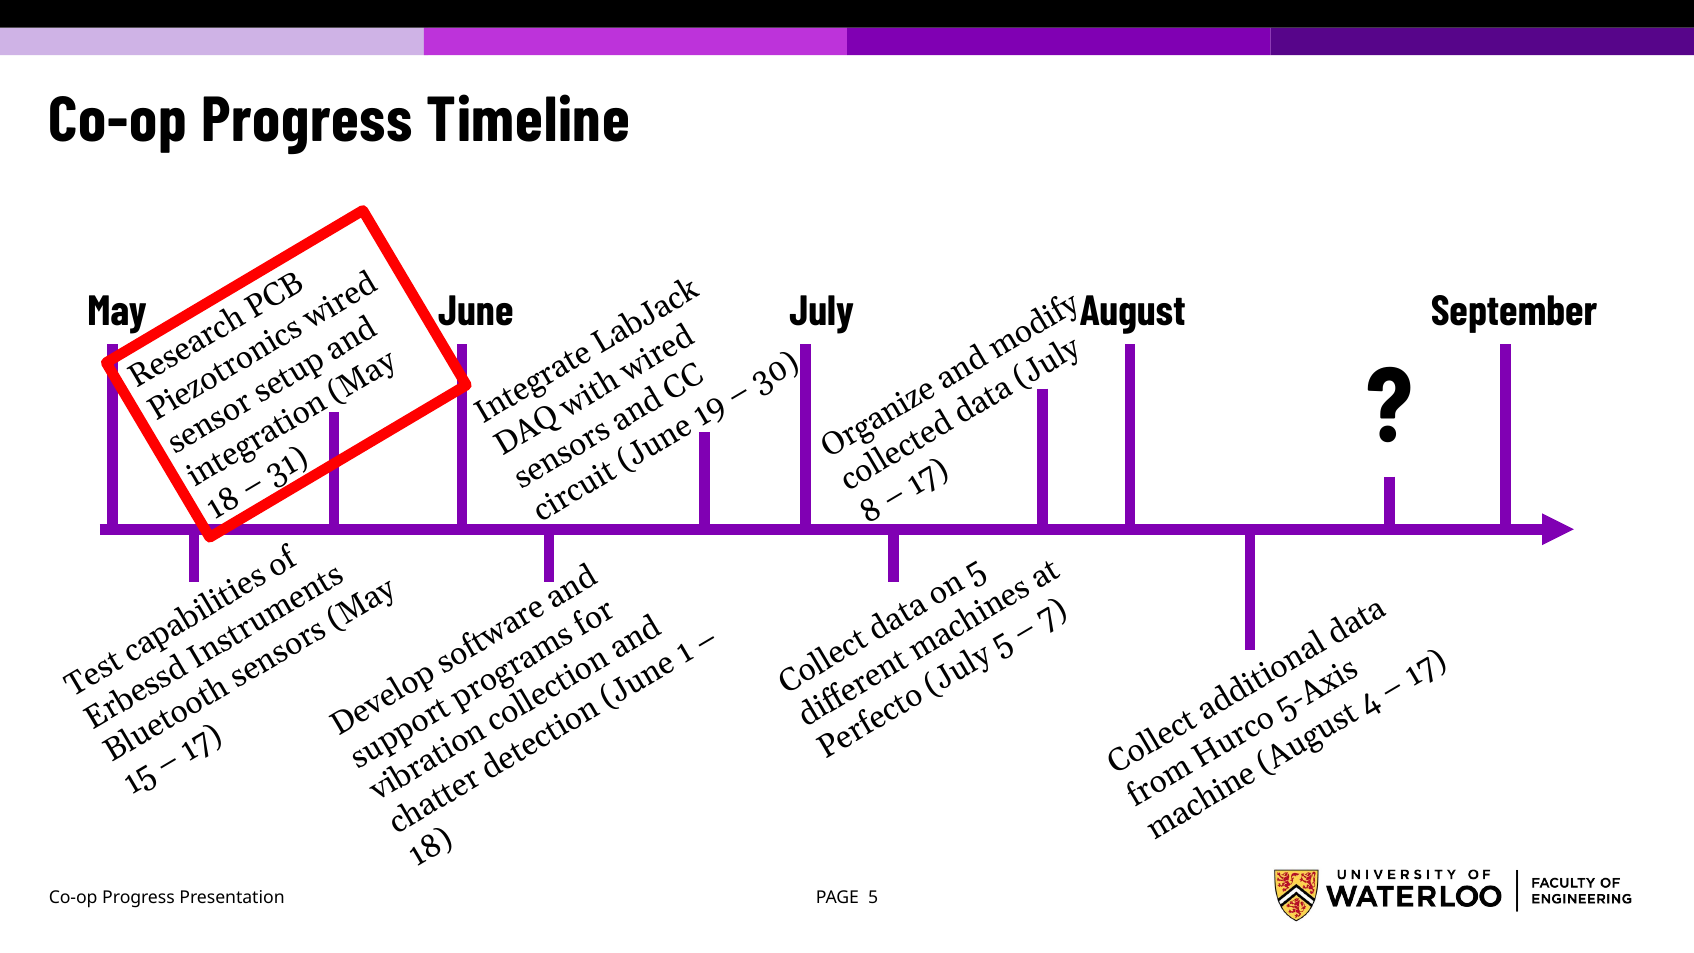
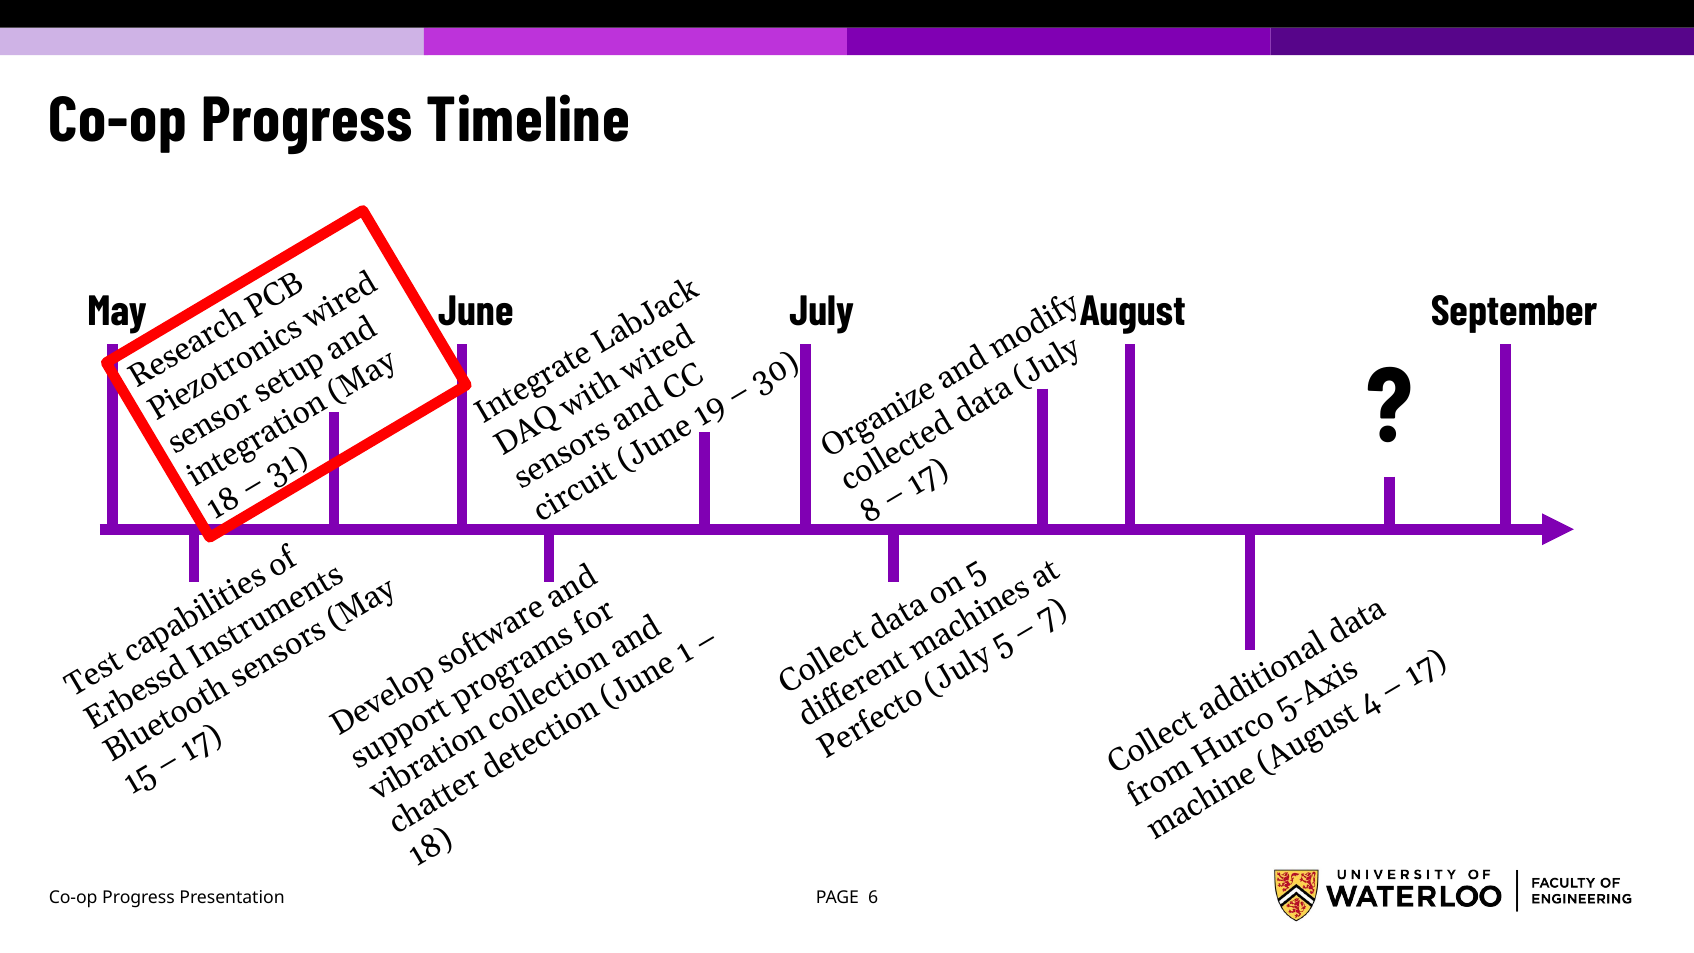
PAGE 5: 5 -> 6 (873, 897)
